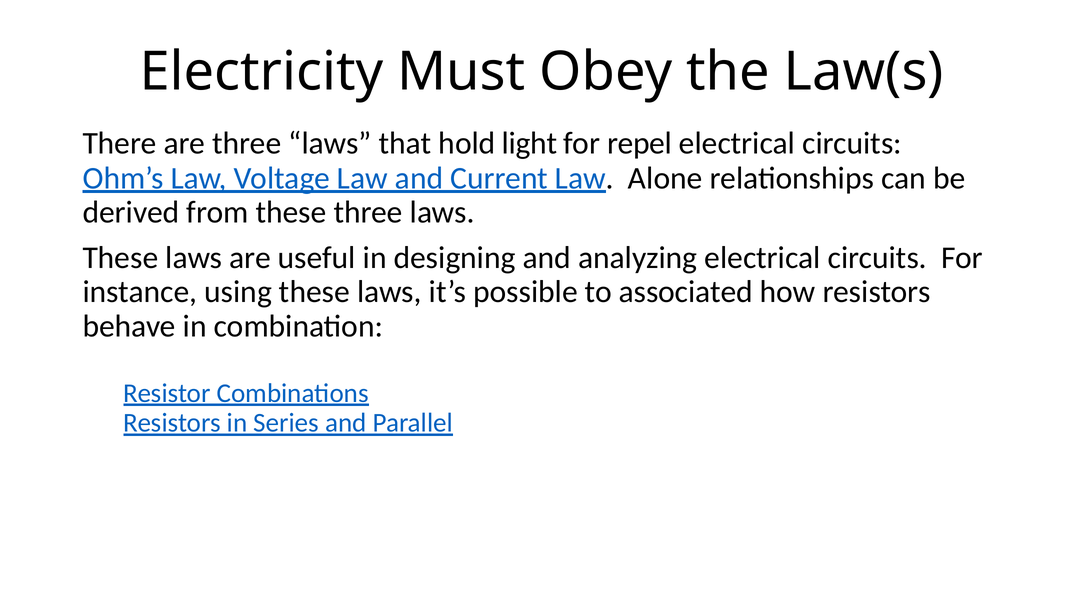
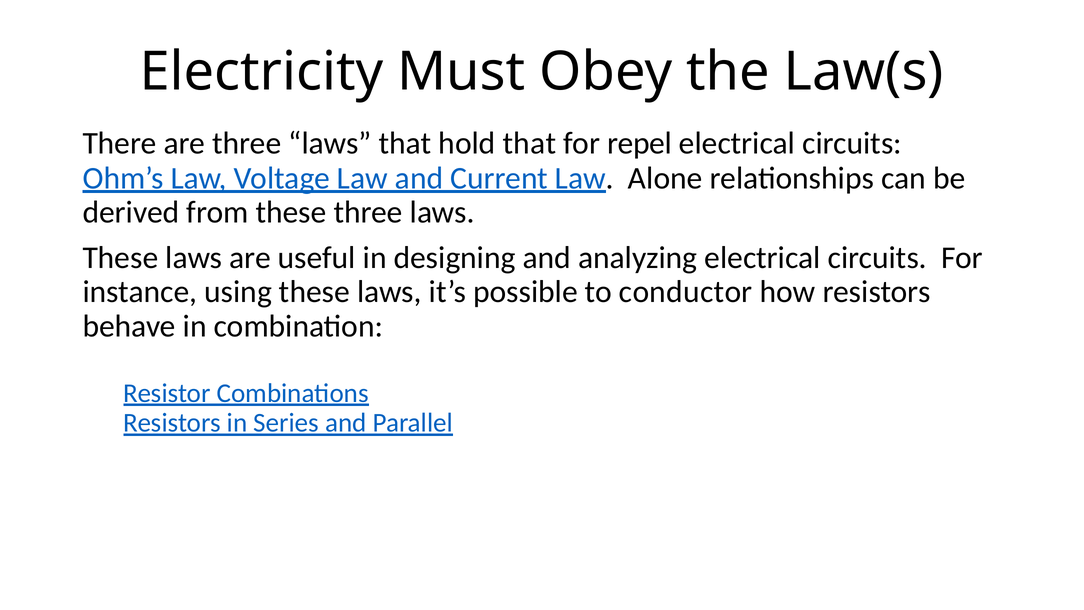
hold light: light -> that (529, 143)
associated: associated -> conductor (686, 292)
